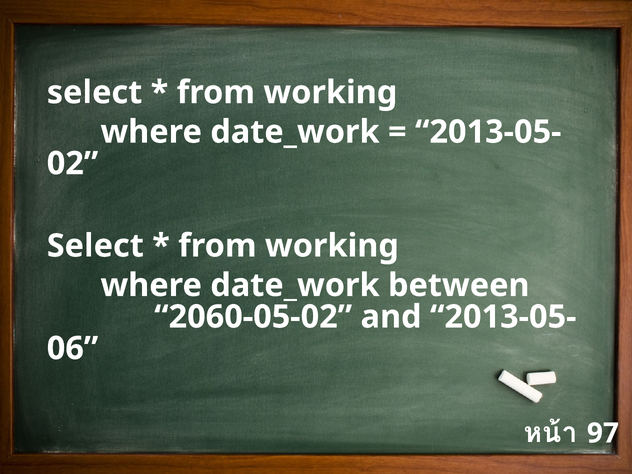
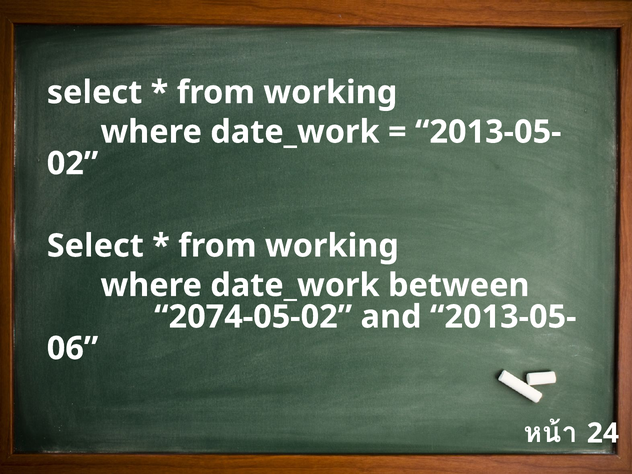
2060-05-02: 2060-05-02 -> 2074-05-02 (253, 317)
97: 97 -> 24 (603, 433)
